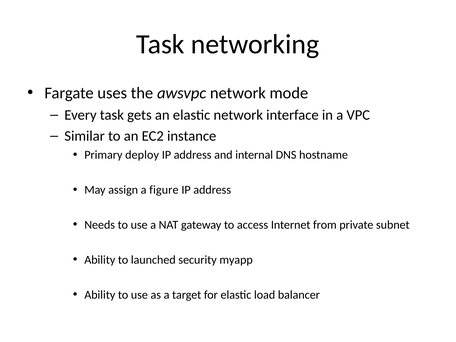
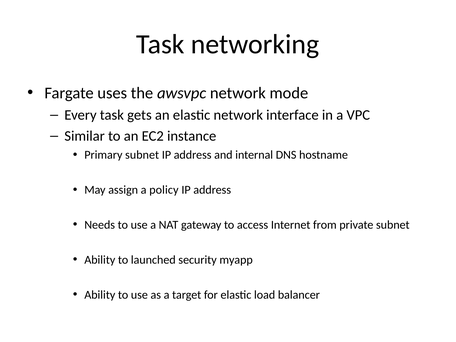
Primary deploy: deploy -> subnet (142, 155)
figure: figure -> policy (164, 190)
